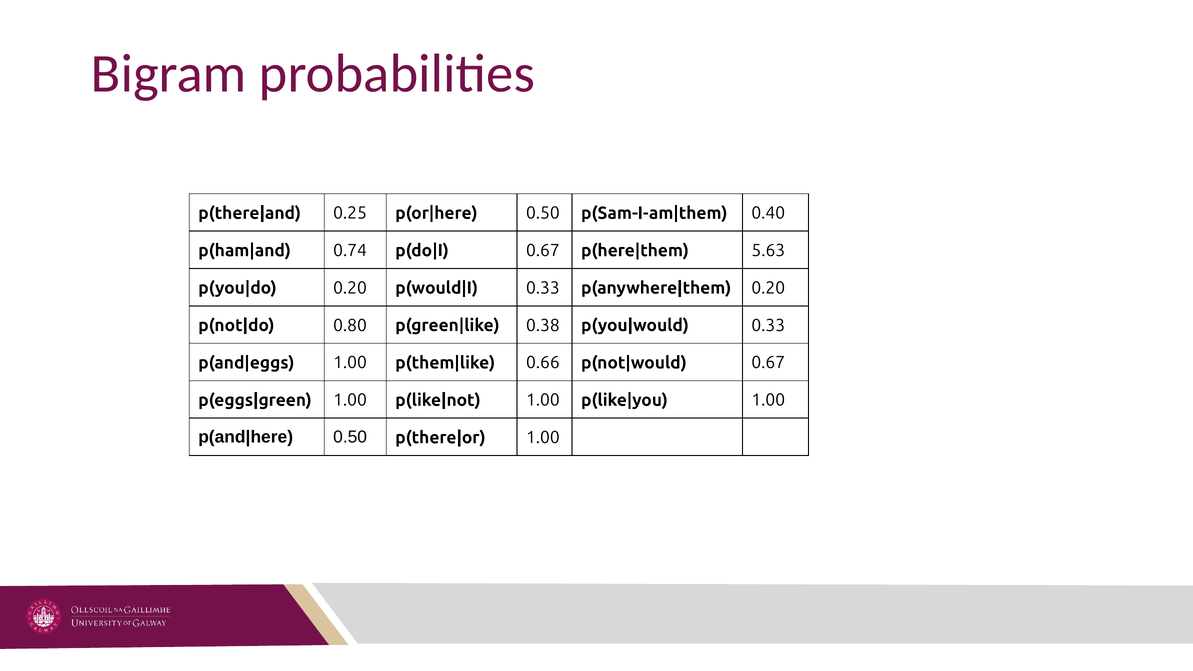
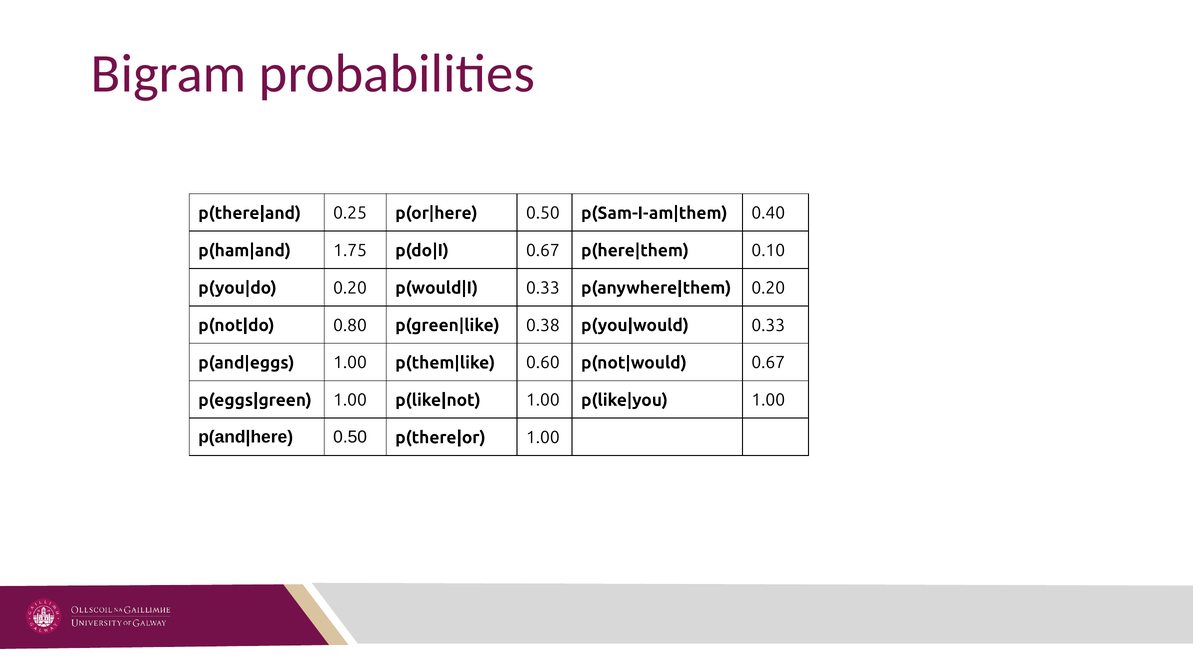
0.74: 0.74 -> 1.75 (350, 250)
5.63: 5.63 -> 0.10 (768, 250)
0.66: 0.66 -> 0.60 (543, 363)
